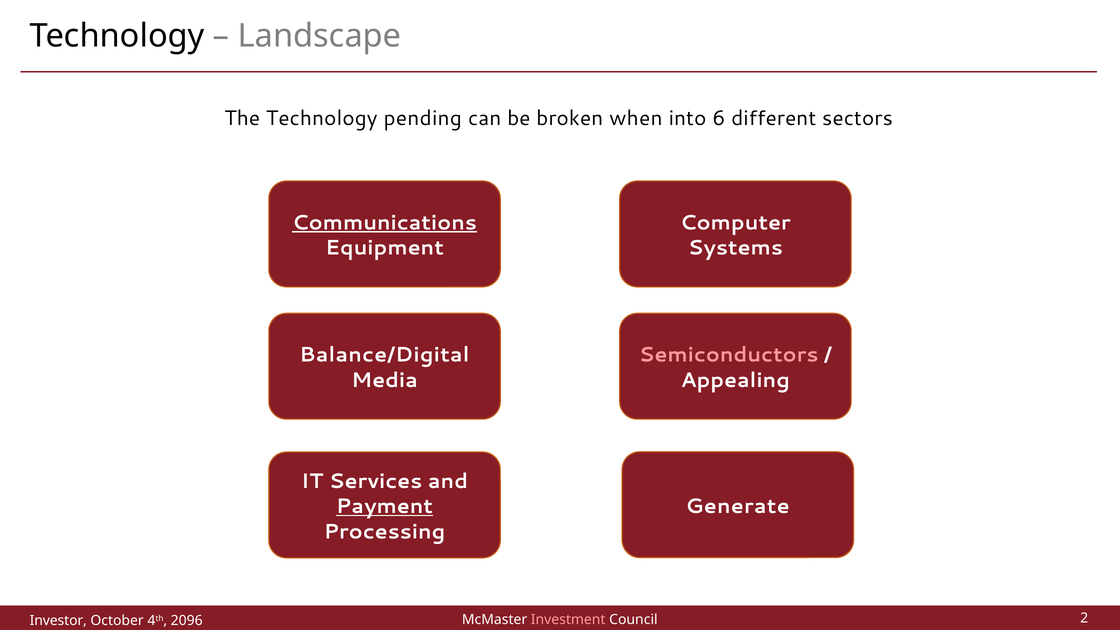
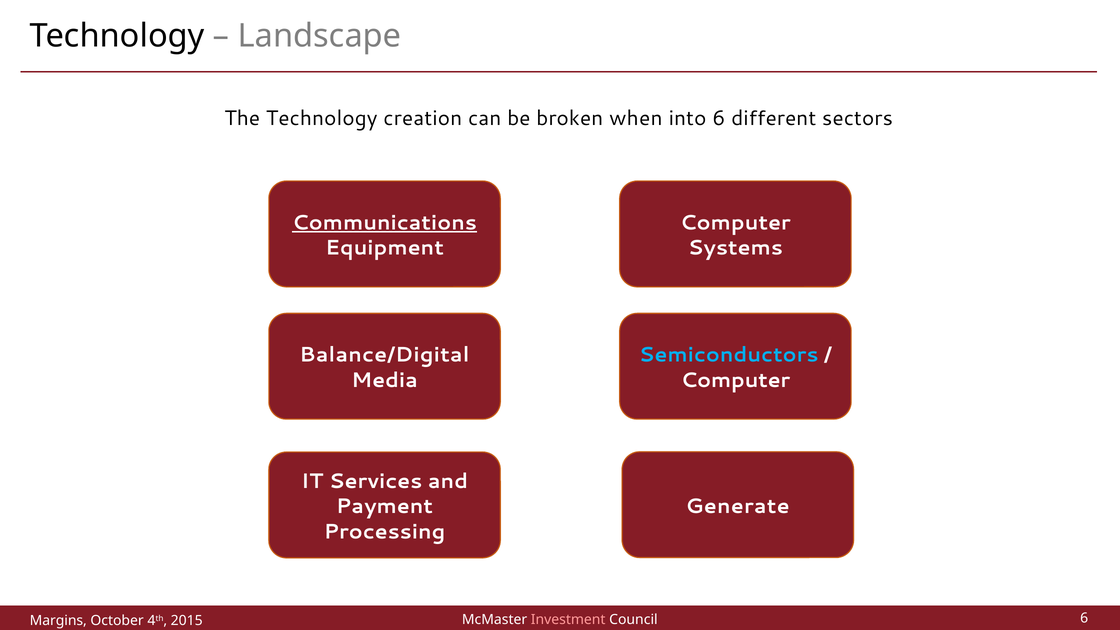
pending: pending -> creation (423, 118)
Semiconductors colour: pink -> light blue (729, 355)
Appealing: Appealing -> Computer (735, 380)
Payment underline: present -> none (384, 506)
Council 2: 2 -> 6 (1084, 618)
Investor: Investor -> Margins (58, 621)
2096: 2096 -> 2015 (187, 621)
